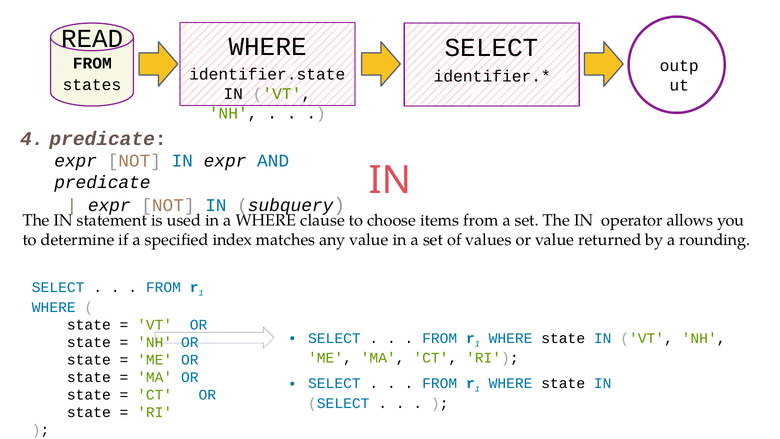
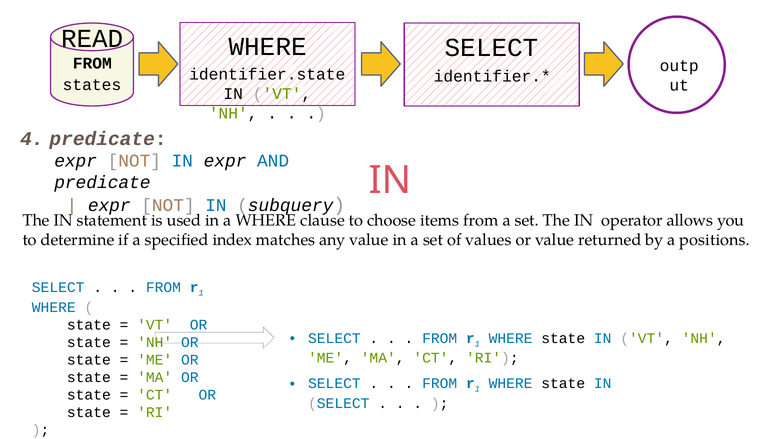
rounding: rounding -> positions (715, 240)
